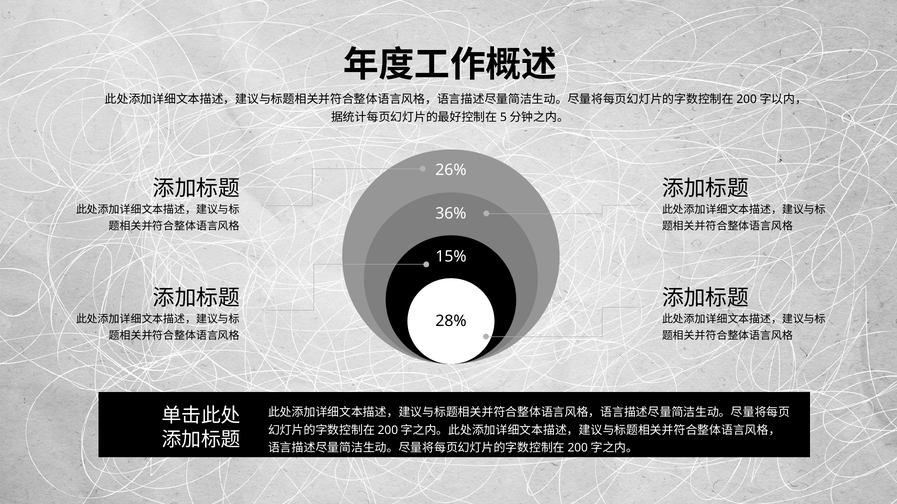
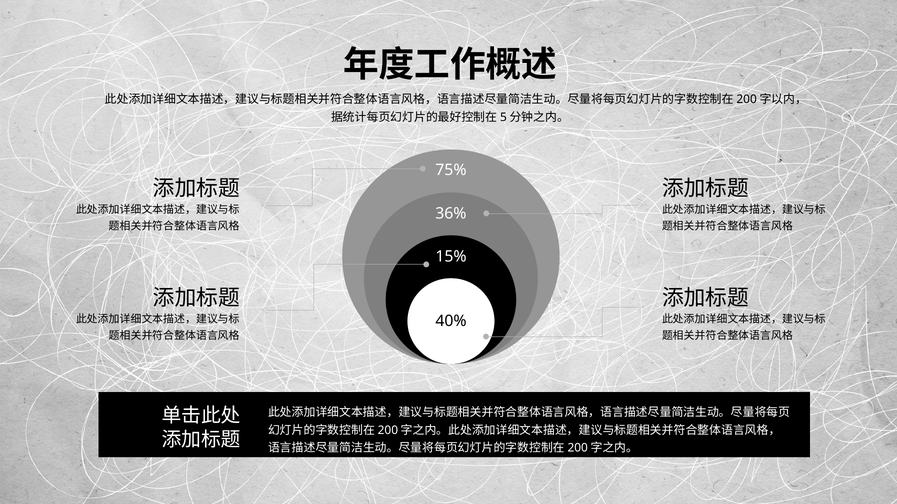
26%: 26% -> 75% (451, 170)
28%: 28% -> 40% (451, 321)
